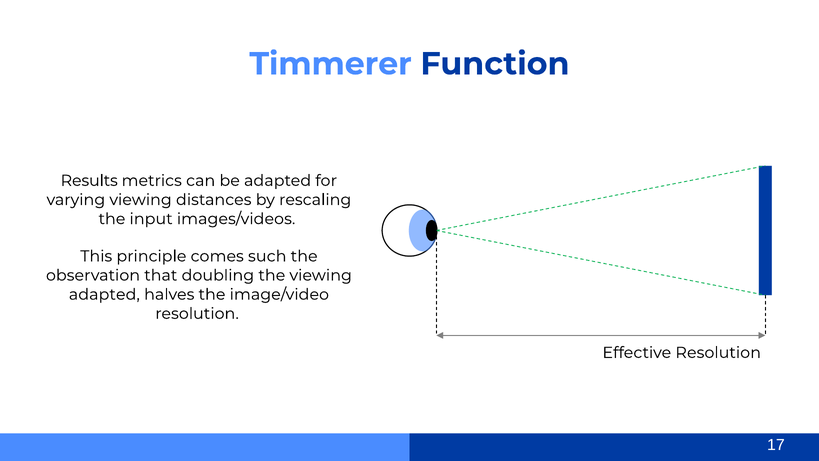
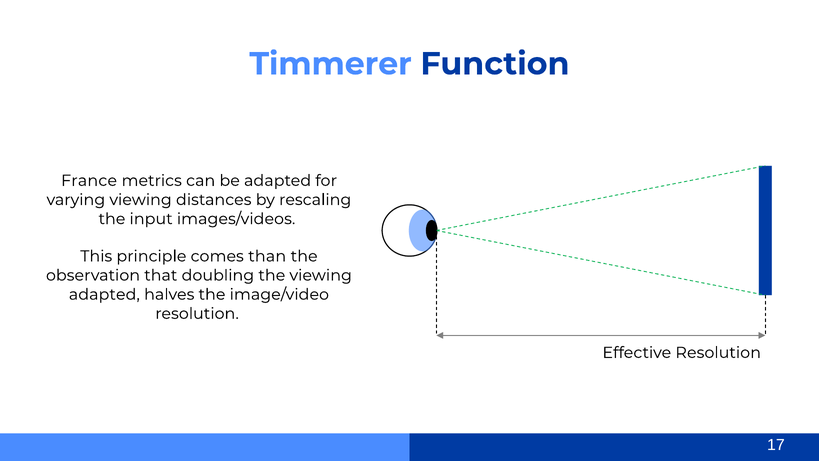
Results: Results -> France (89, 181)
such: such -> than (267, 256)
